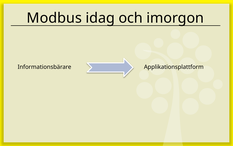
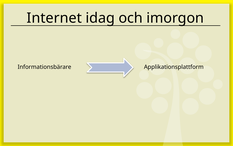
Modbus: Modbus -> Internet (54, 18)
